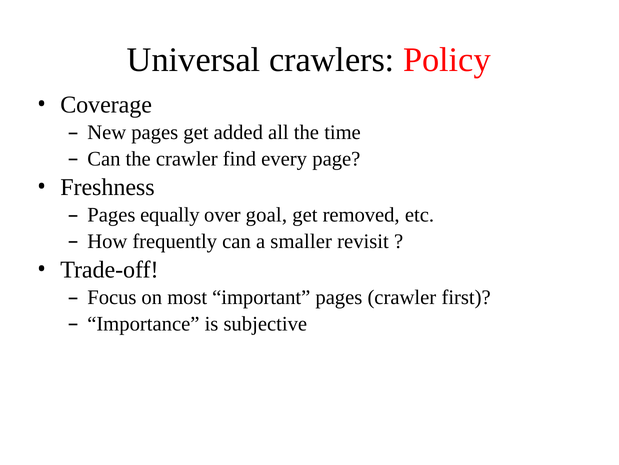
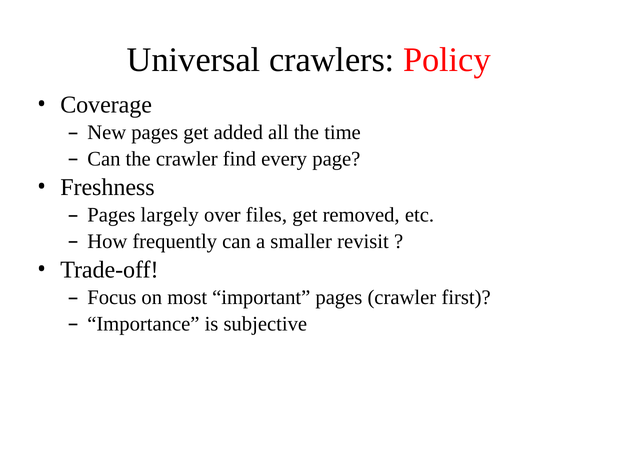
equally: equally -> largely (170, 215)
goal: goal -> files (266, 215)
